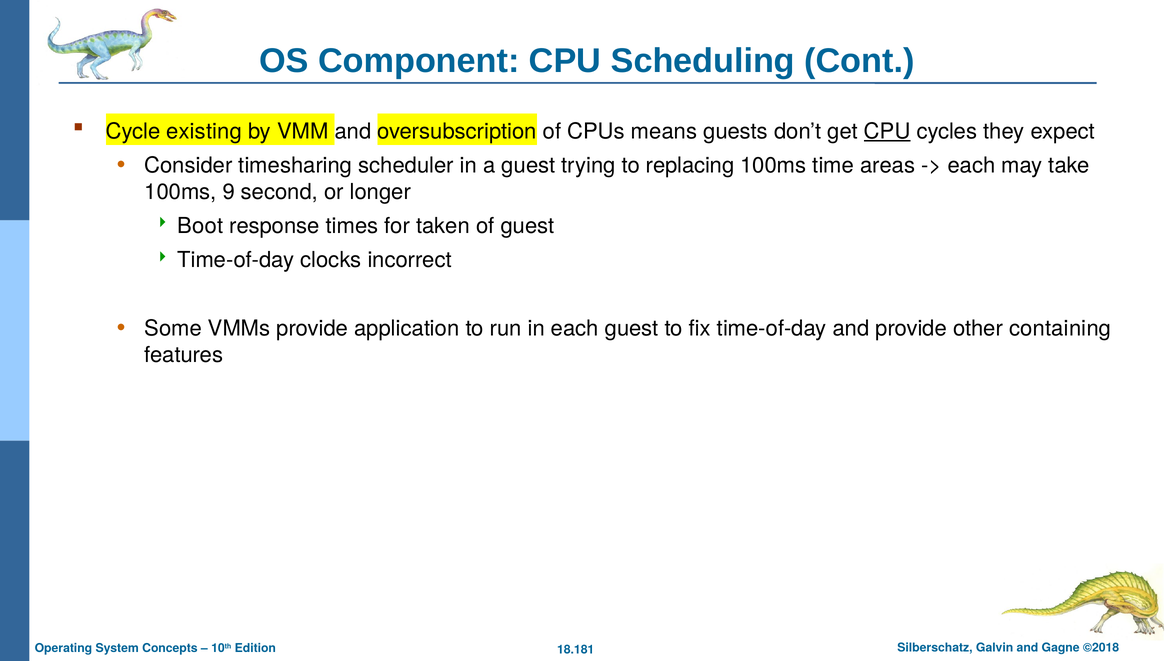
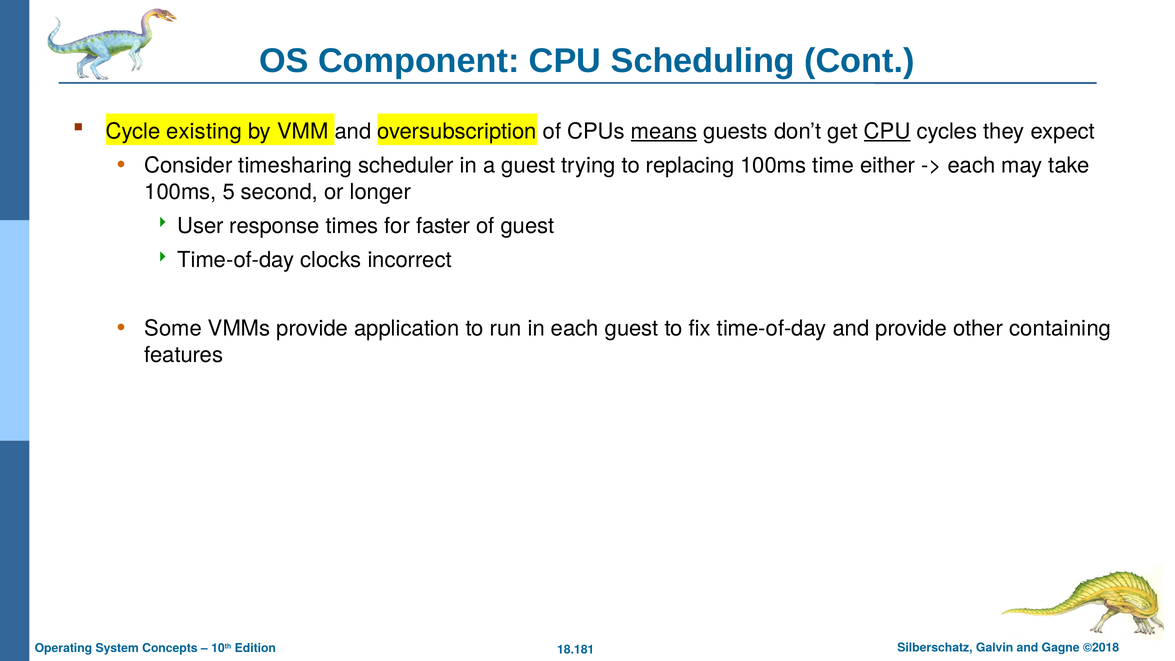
means underline: none -> present (664, 131)
areas: areas -> either (888, 165)
9: 9 -> 5 (229, 192)
Boot: Boot -> User (200, 226)
taken: taken -> faster (443, 226)
